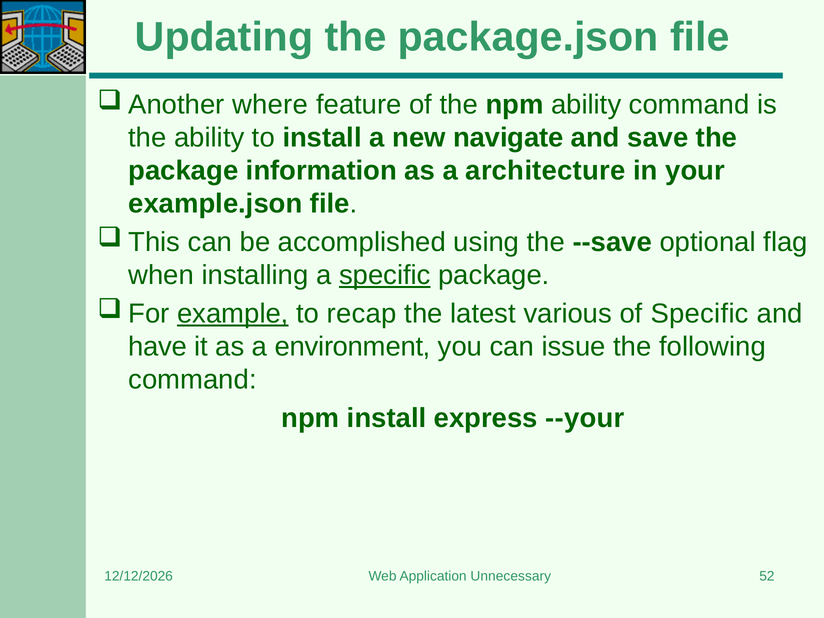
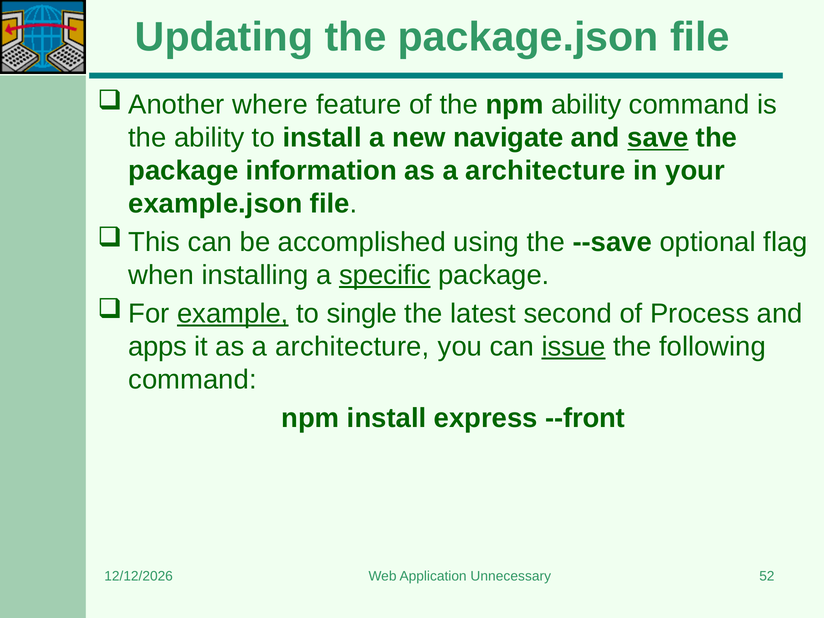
save underline: none -> present (658, 138)
recap: recap -> single (362, 314)
various: various -> second (568, 314)
of Specific: Specific -> Process (700, 314)
have: have -> apps (158, 347)
it as a environment: environment -> architecture (352, 347)
issue underline: none -> present (574, 347)
--your: --your -> --front (585, 418)
